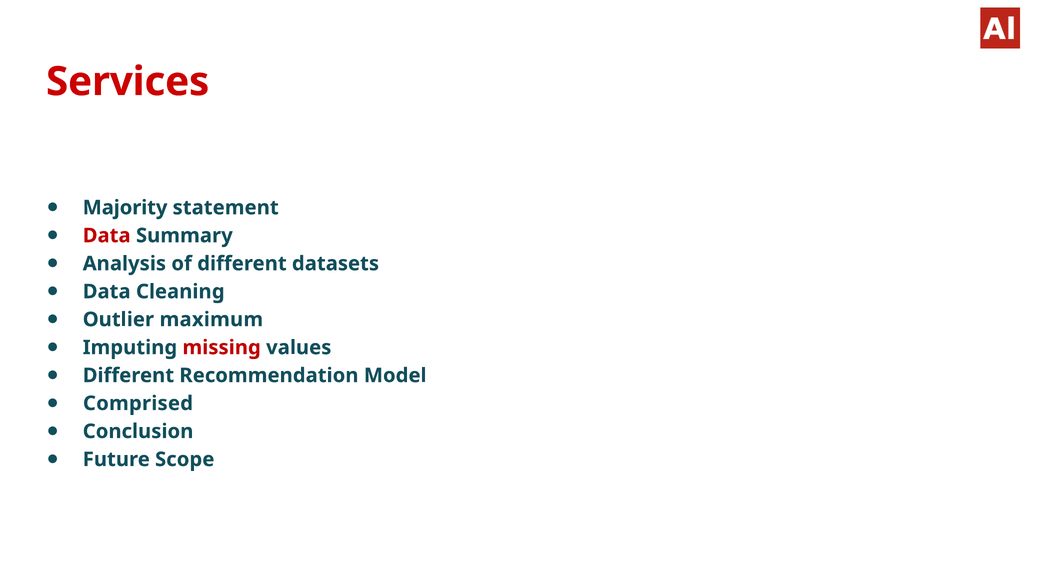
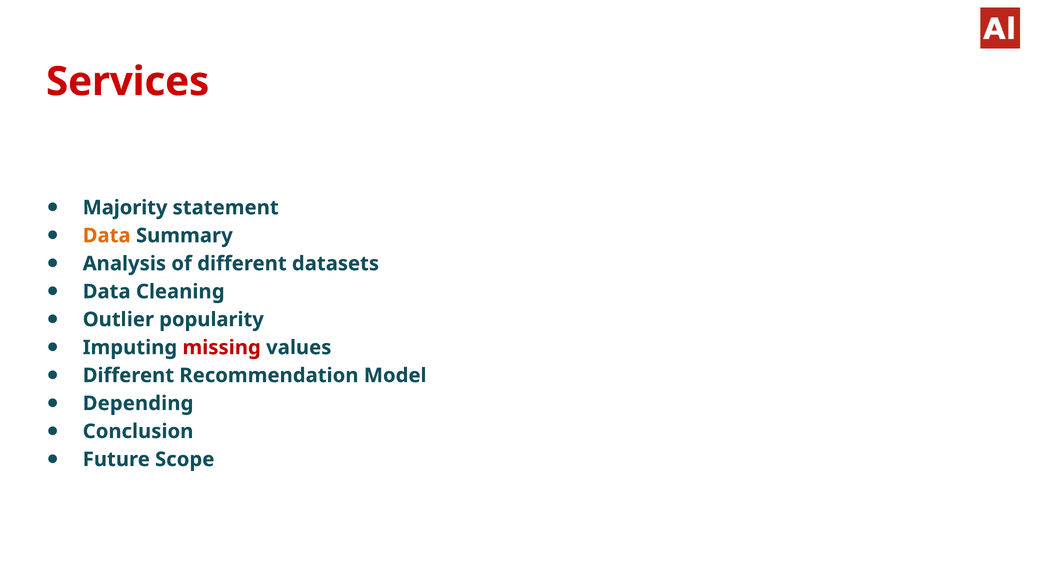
Data colour: red -> orange (107, 236)
maximum: maximum -> popularity (211, 320)
Comprised: Comprised -> Depending (138, 404)
